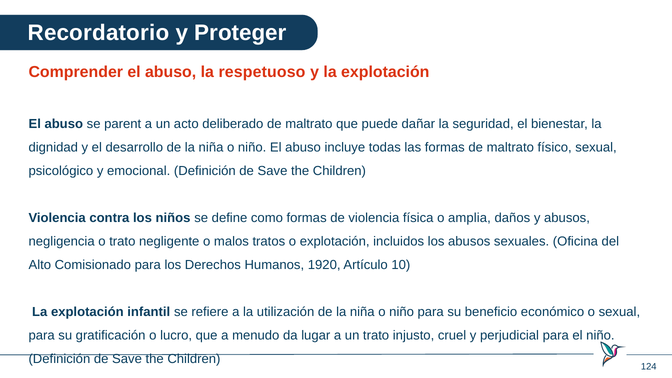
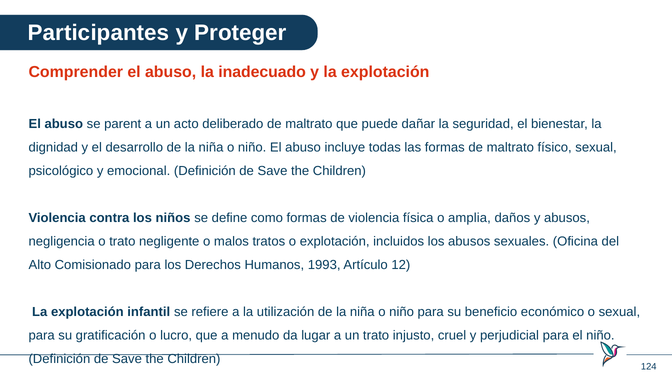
Recordatorio: Recordatorio -> Participantes (99, 33)
respetuoso: respetuoso -> inadecuado (262, 72)
1920: 1920 -> 1993 (324, 265)
10: 10 -> 12 (401, 265)
